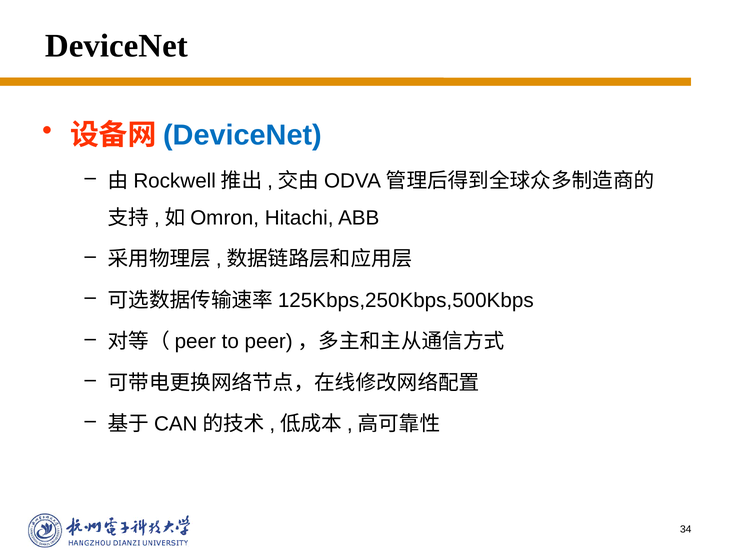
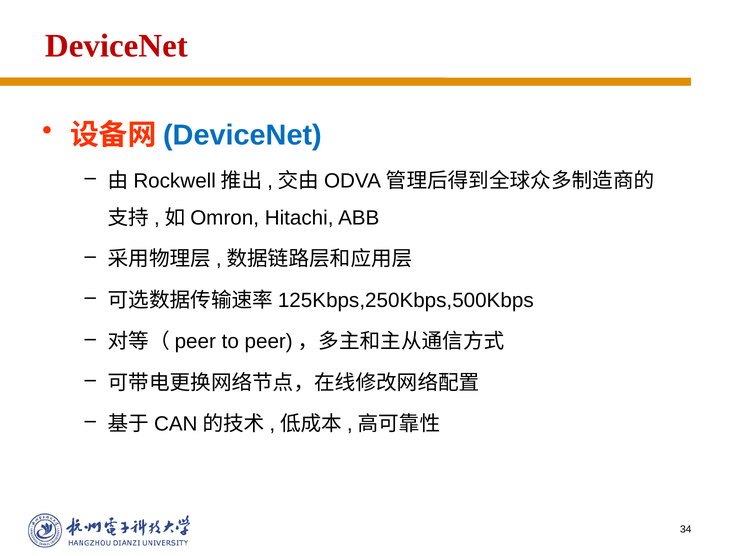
DeviceNet colour: black -> red (116, 46)
